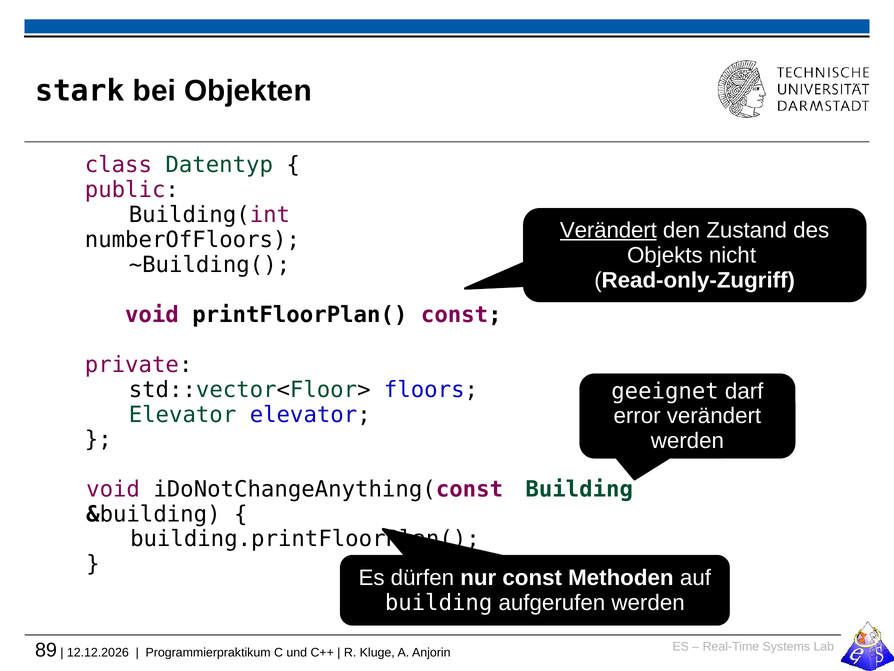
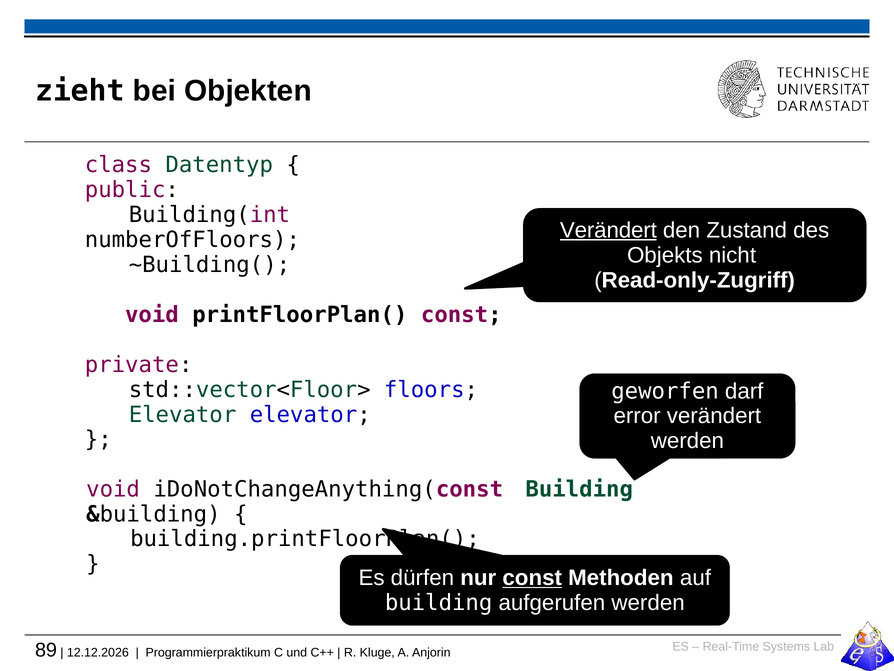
stark: stark -> zieht (80, 91)
geeignet: geeignet -> geworfen (665, 391)
const underline: none -> present (532, 577)
